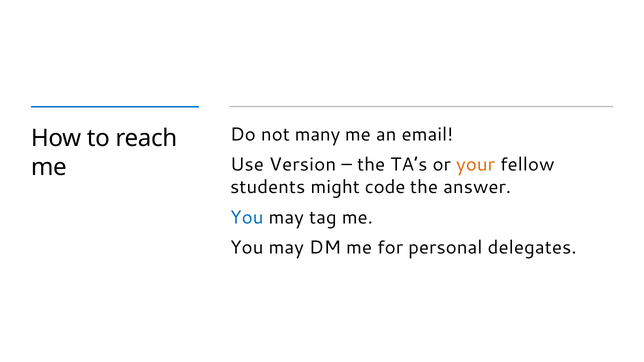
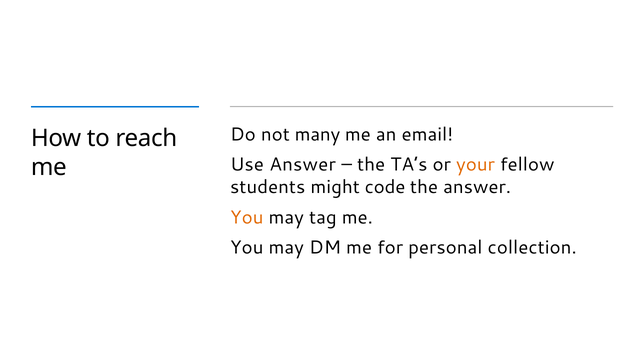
Use Version: Version -> Answer (303, 165)
You colour: blue -> orange (247, 218)
delegates: delegates -> collection (532, 248)
